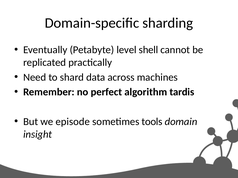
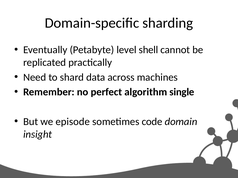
tardis: tardis -> single (182, 92)
tools: tools -> code (152, 122)
